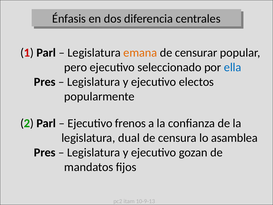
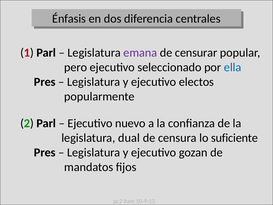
emana colour: orange -> purple (140, 53)
frenos: frenos -> nuevo (130, 123)
asamblea: asamblea -> suficiente (234, 138)
